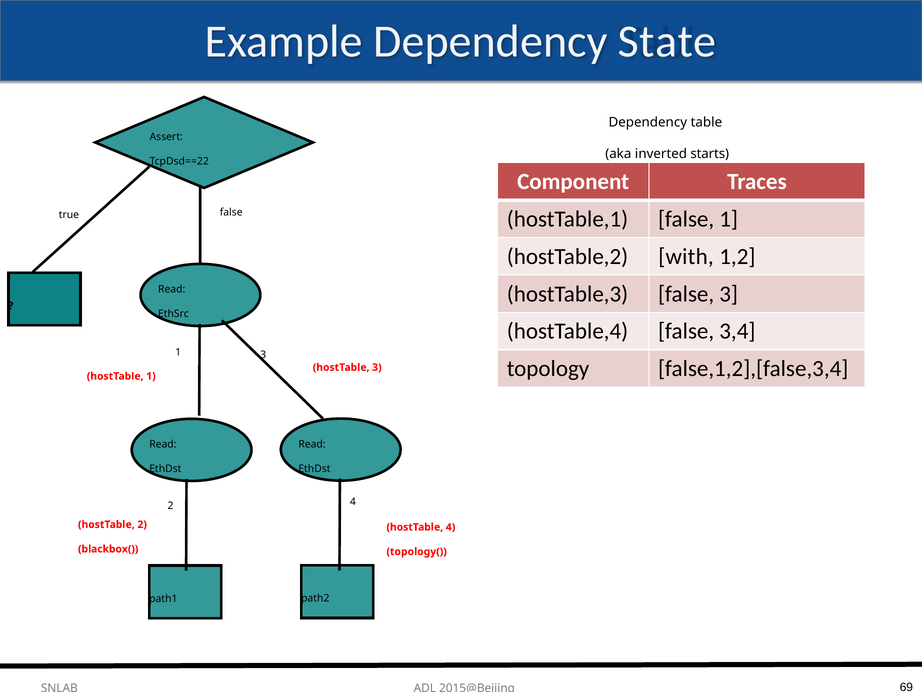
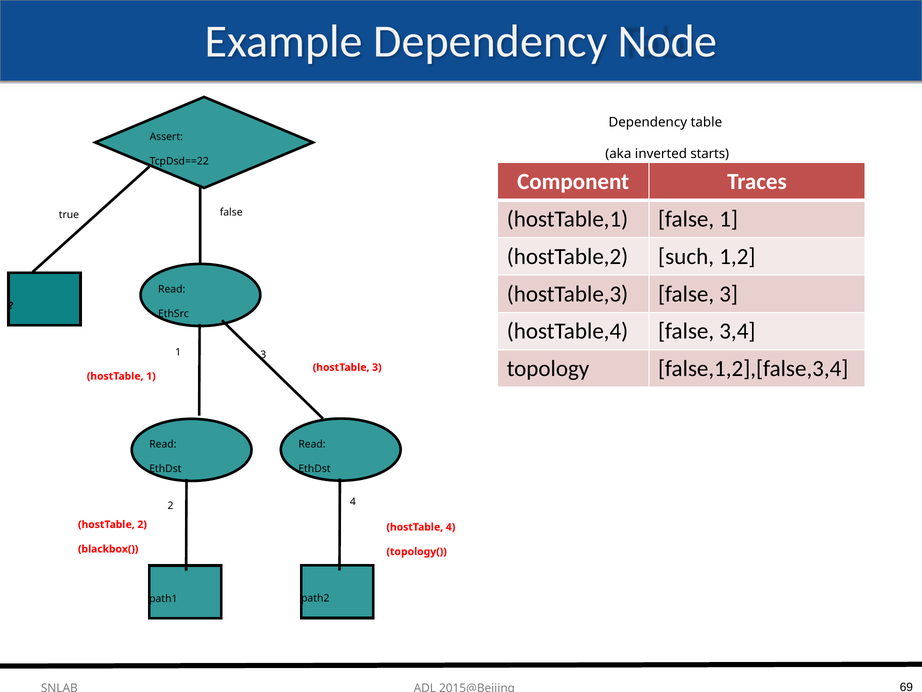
State: State -> Node (667, 41)
with: with -> such (686, 256)
